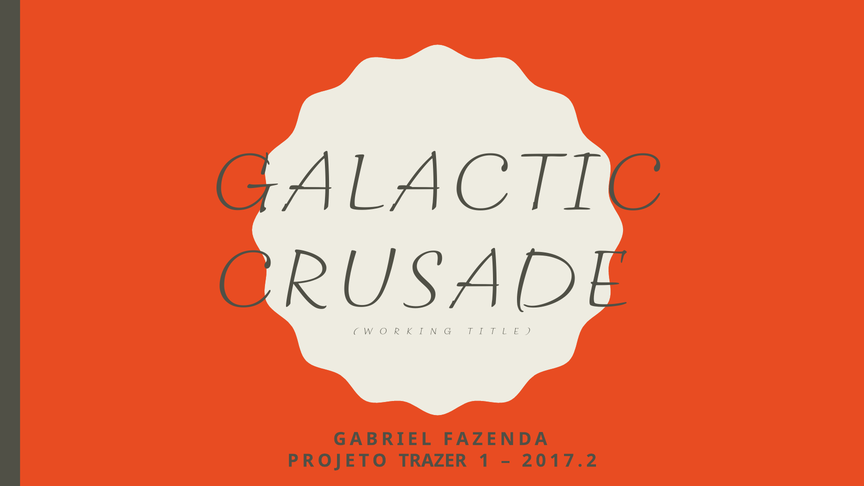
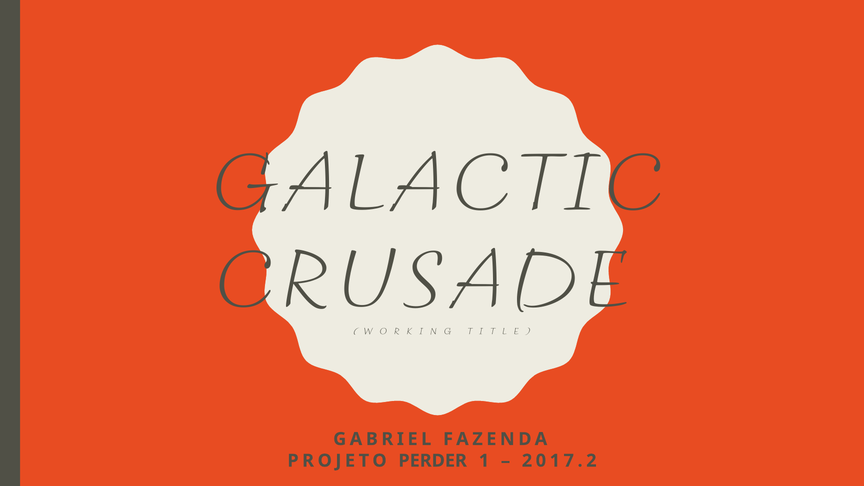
TRAZER: TRAZER -> PERDER (433, 461)
